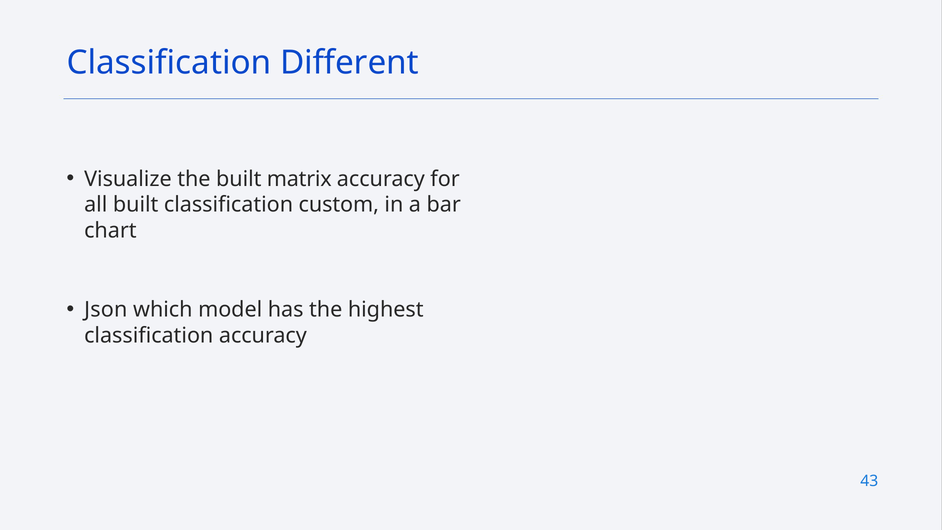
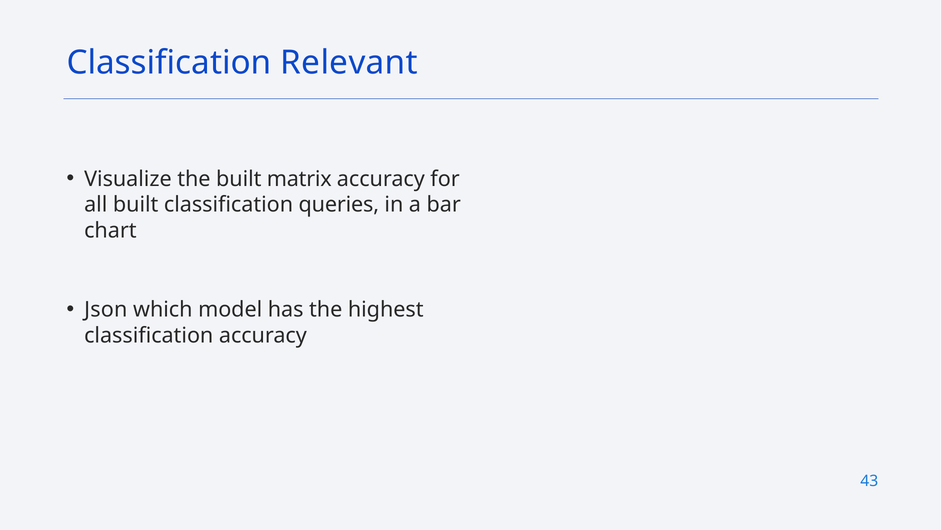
Different: Different -> Relevant (349, 63)
custom: custom -> queries (339, 205)
